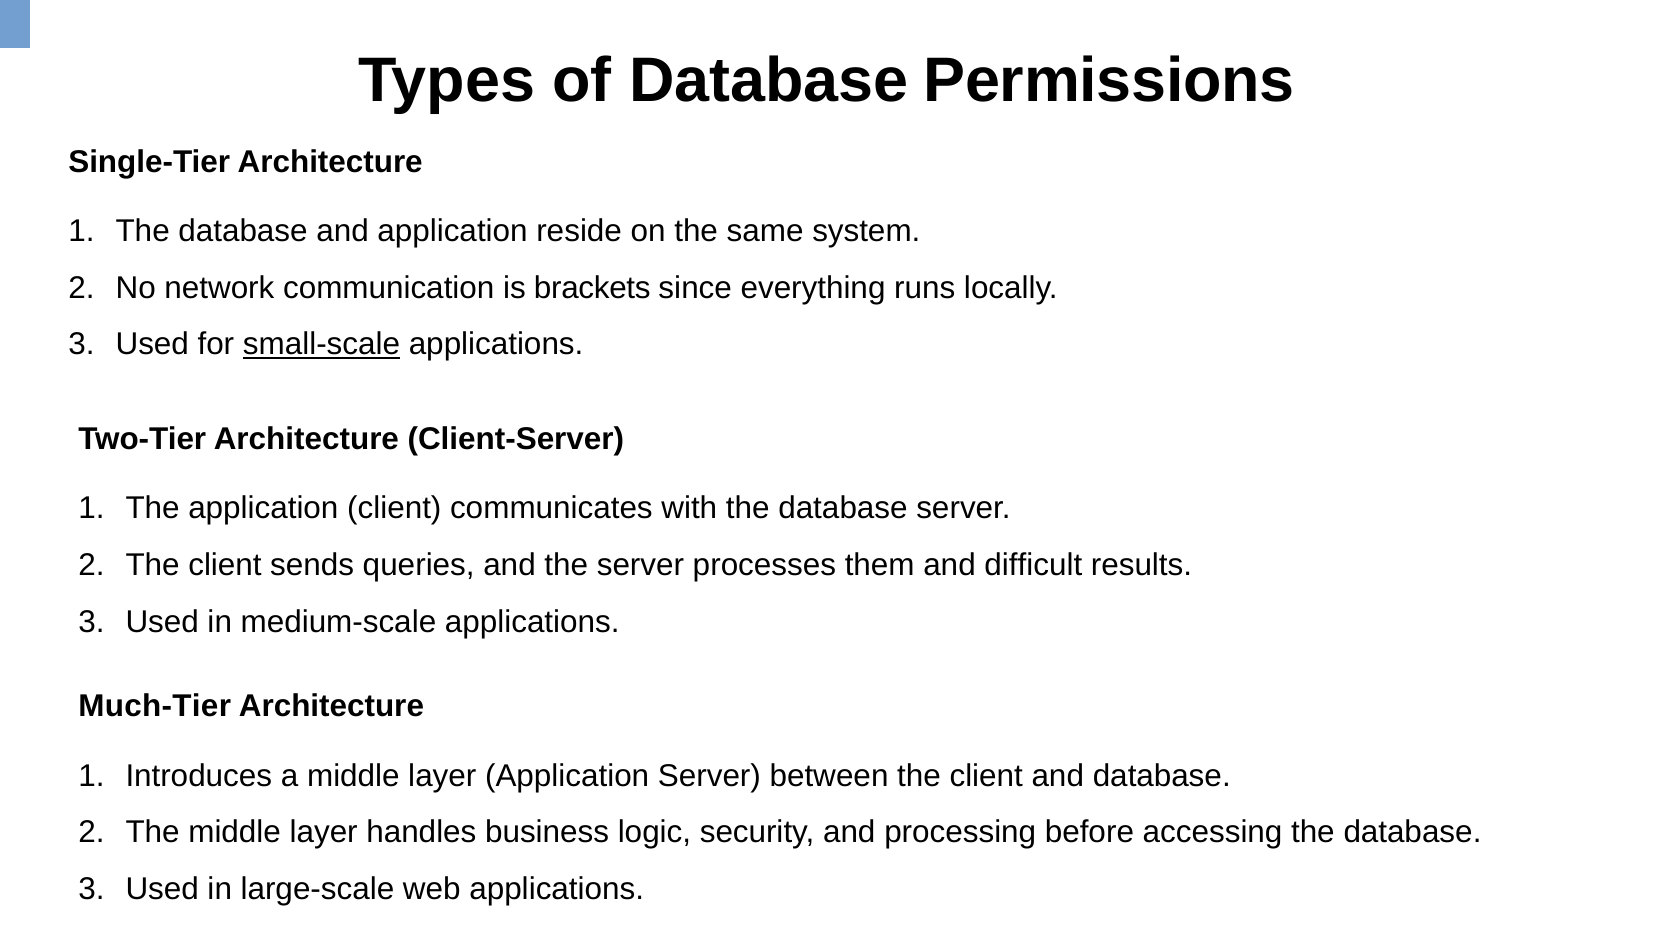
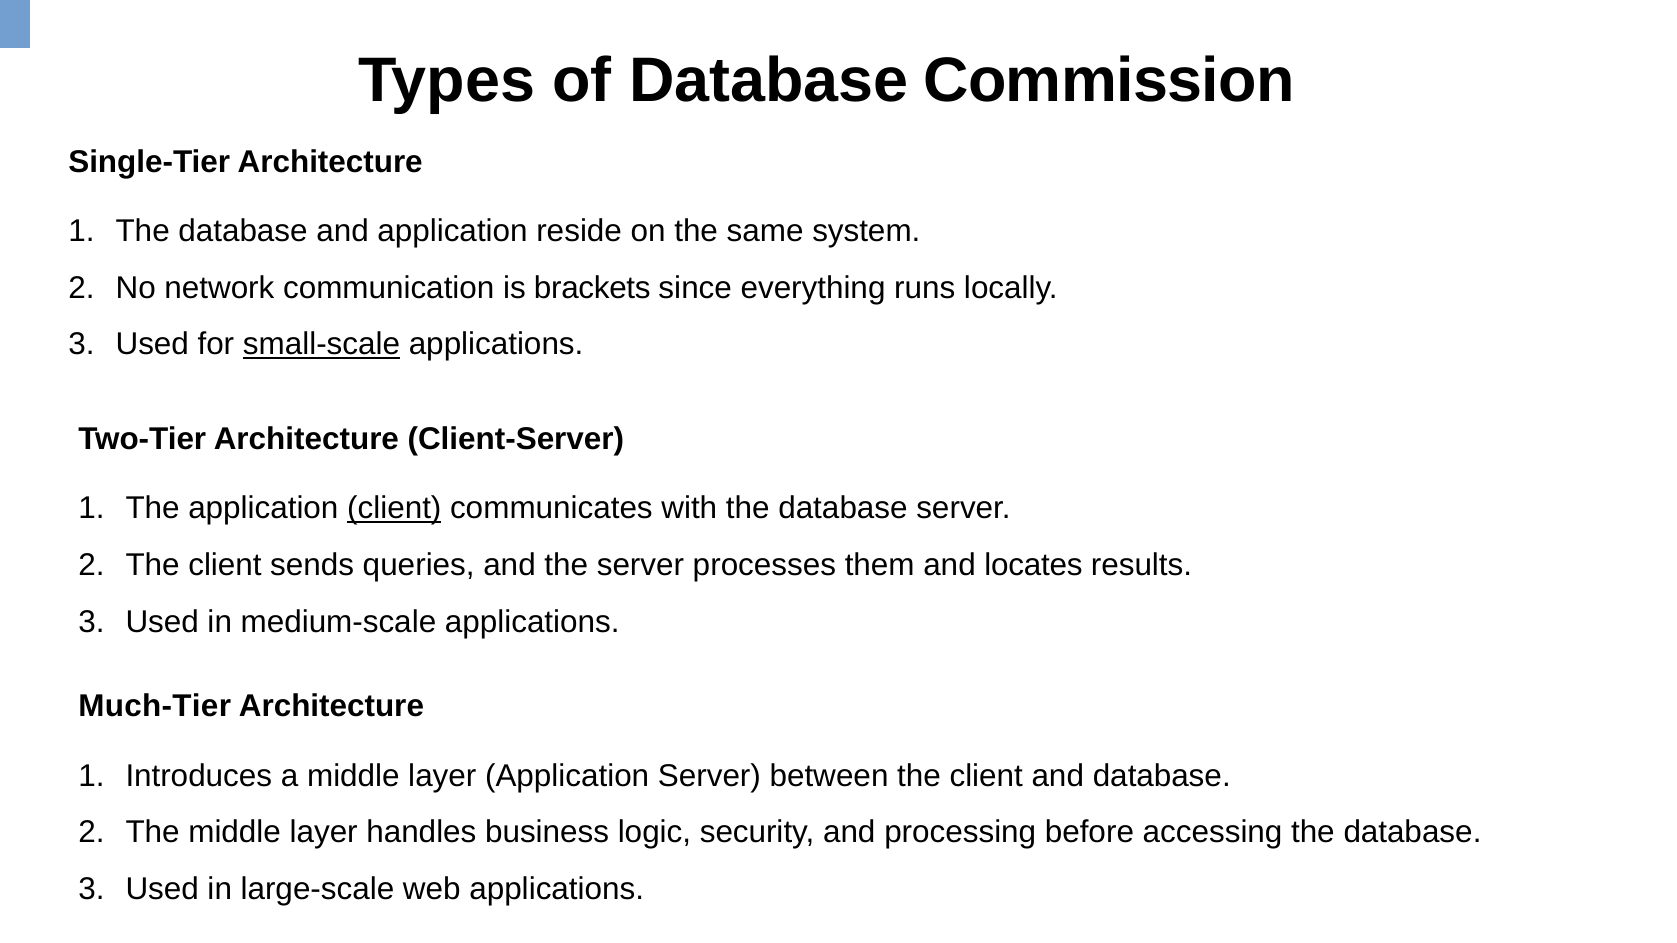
Permissions: Permissions -> Commission (1109, 81)
client underline: none -> present (394, 509)
difficult: difficult -> locates (1033, 565)
